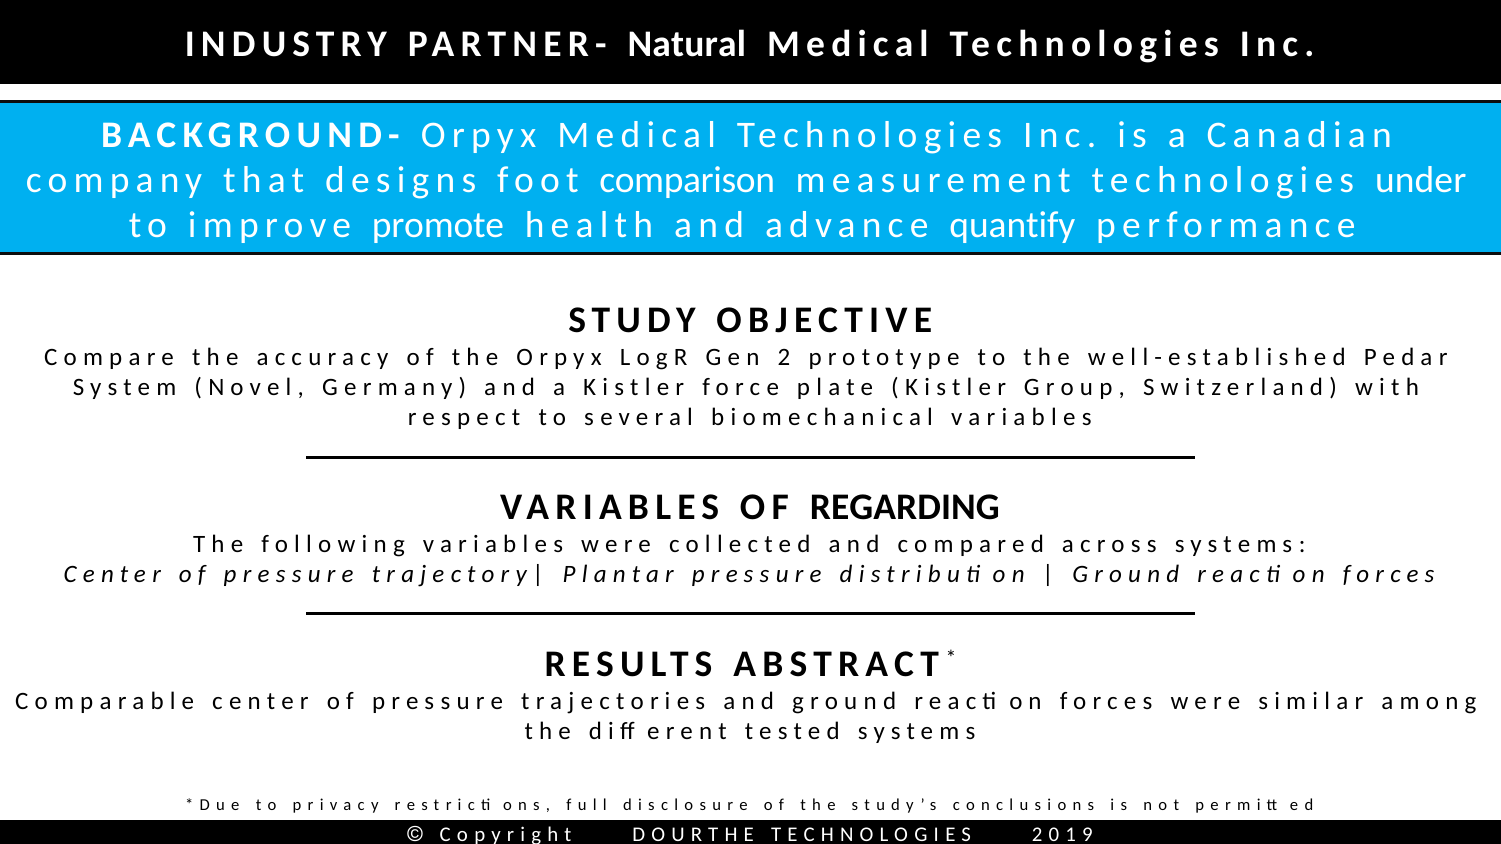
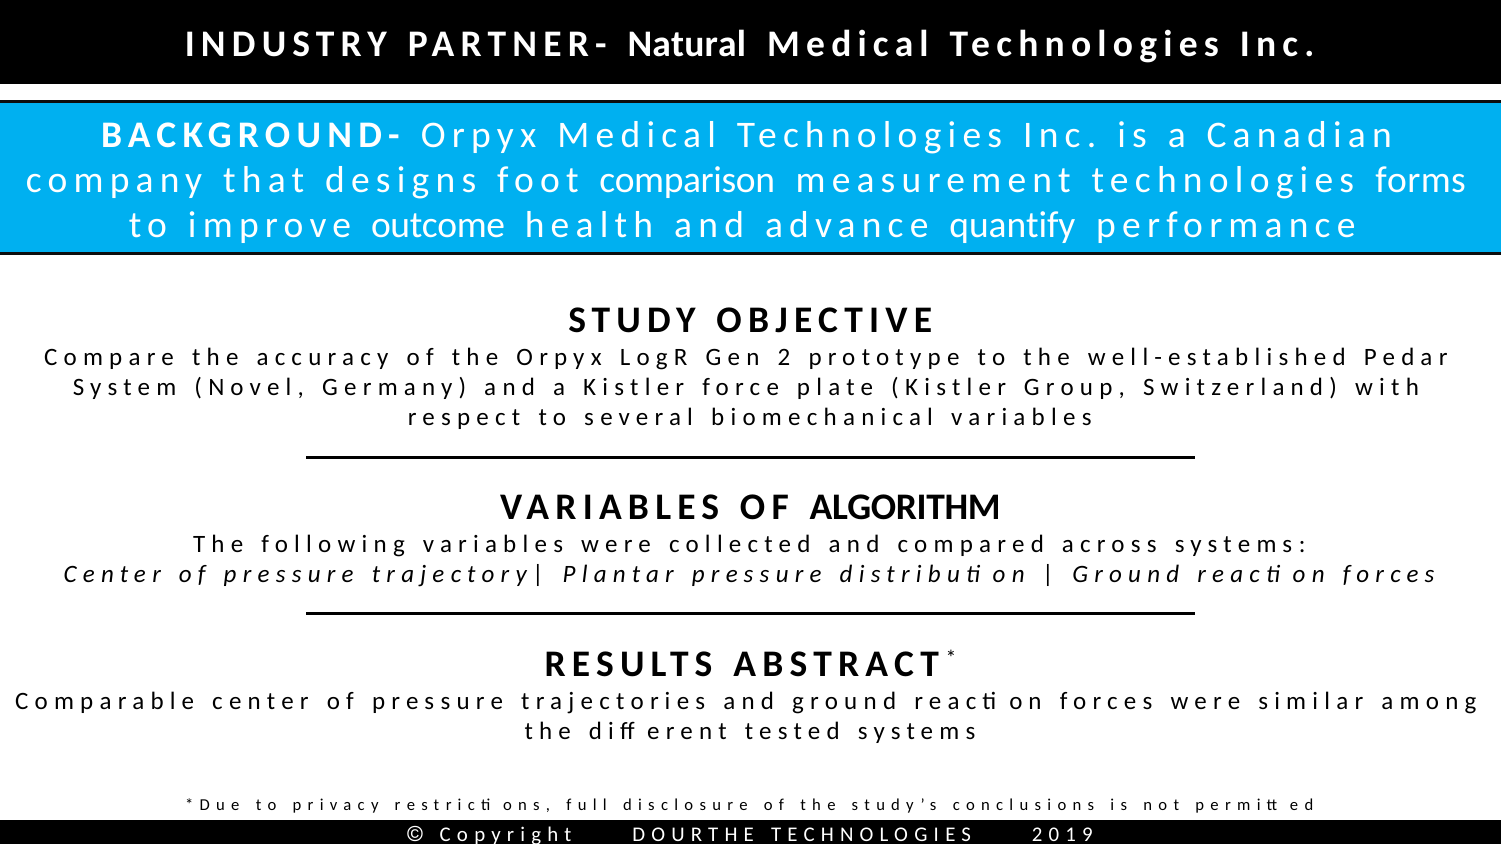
under: under -> forms (1421, 180)
promote: promote -> outcome (438, 225)
REGARDING: REGARDING -> ALGORITHM (905, 508)
